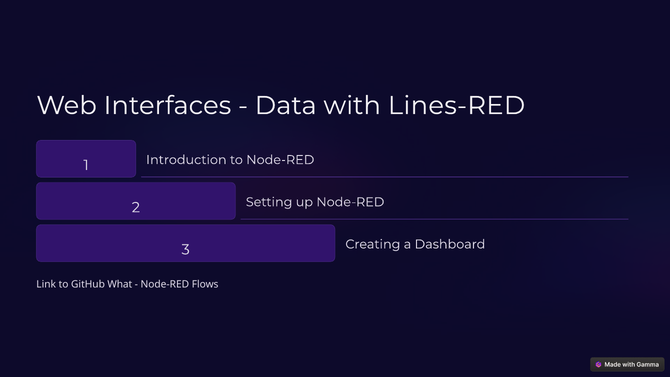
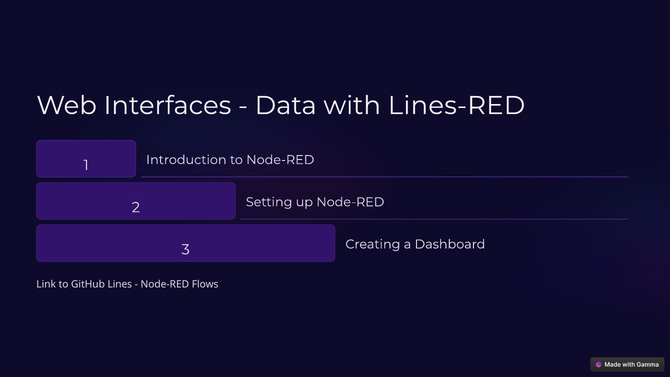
What: What -> Lines (120, 284)
